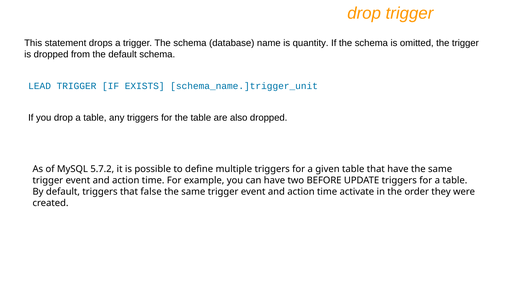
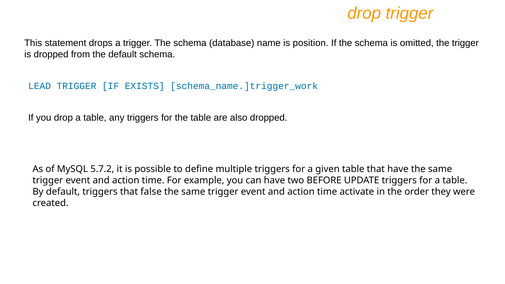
quantity: quantity -> position (311, 43)
schema_name.]trigger_unit: schema_name.]trigger_unit -> schema_name.]trigger_work (244, 86)
